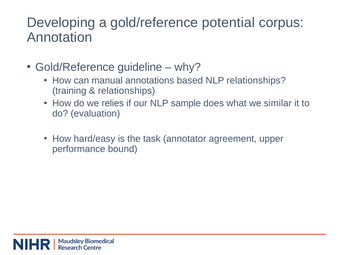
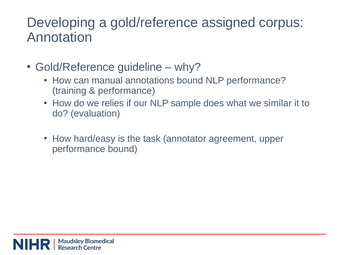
potential: potential -> assigned (229, 23)
annotations based: based -> bound (190, 81)
NLP relationships: relationships -> performance (256, 81)
relationships: relationships -> performance (127, 91)
